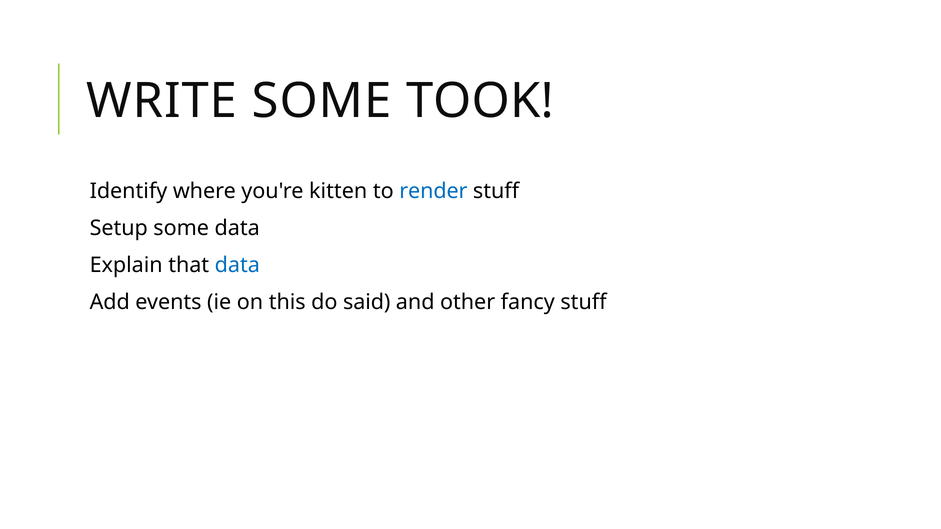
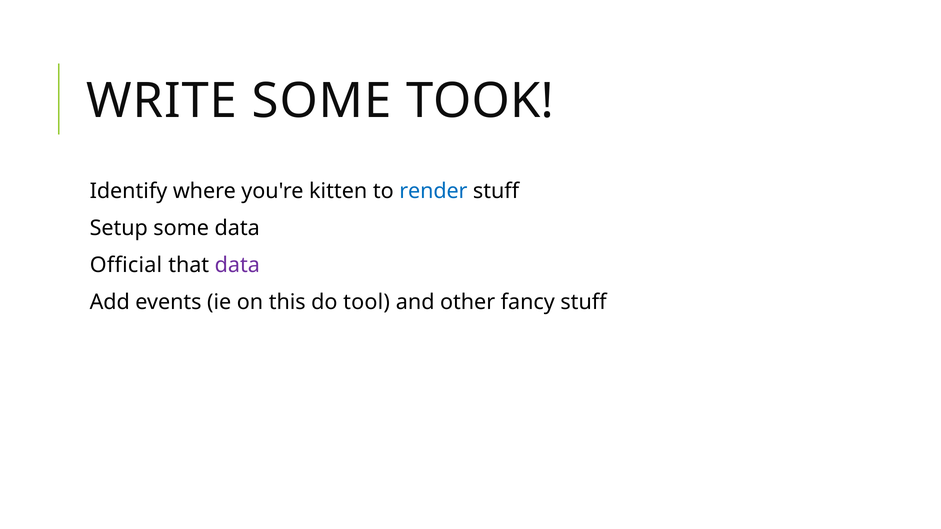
Explain: Explain -> Official (126, 265)
data colour: blue -> purple (237, 265)
said: said -> tool (367, 302)
